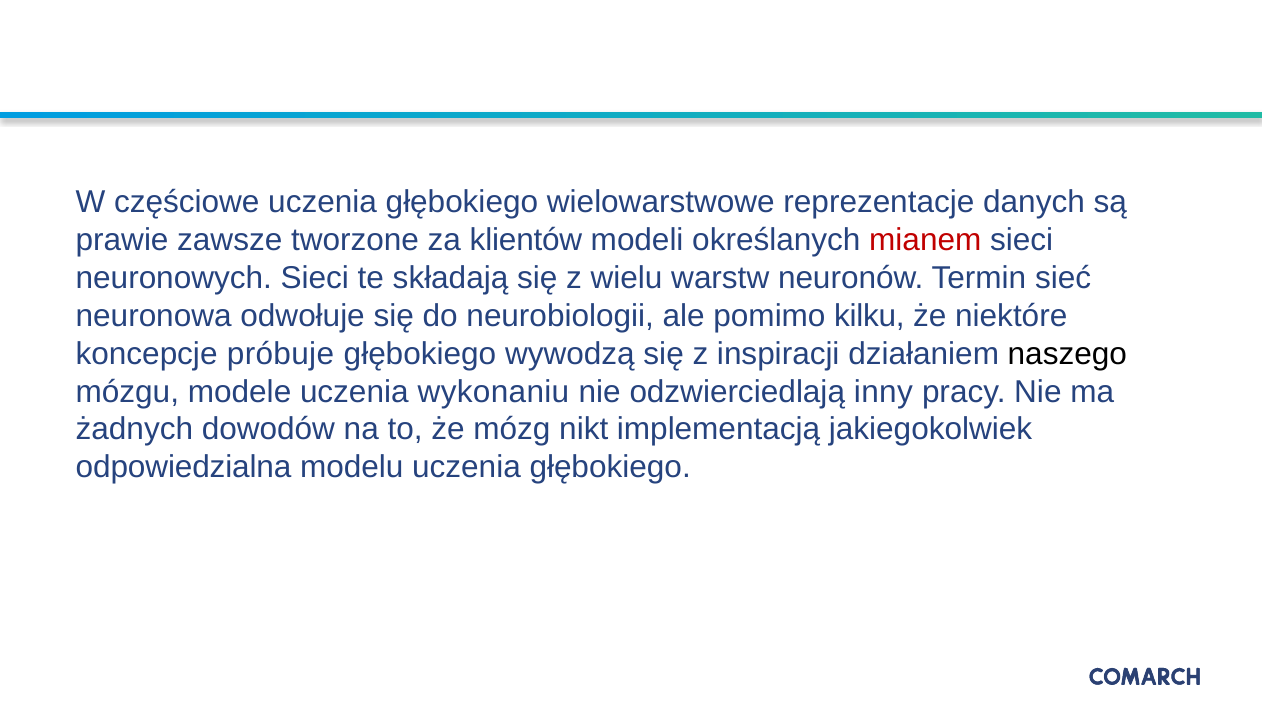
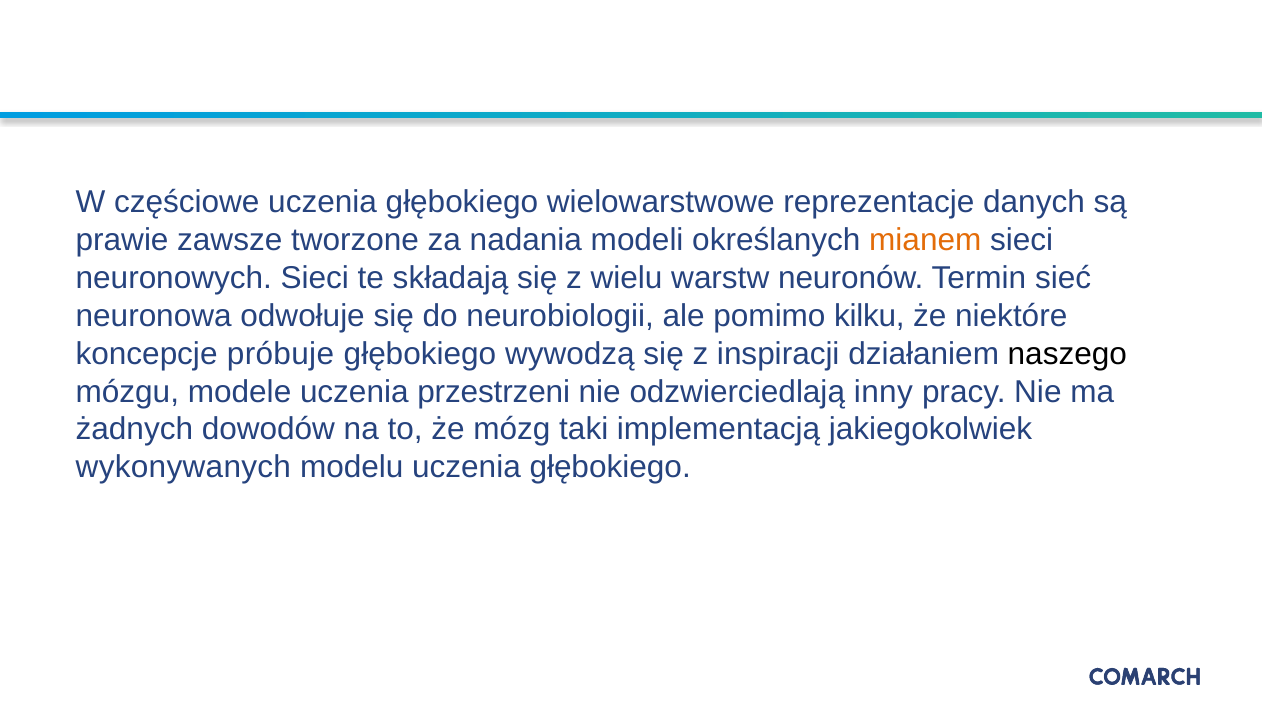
klientów: klientów -> nadania (526, 240)
mianem colour: red -> orange (925, 240)
wykonaniu: wykonaniu -> przestrzeni (494, 392)
nikt: nikt -> taki (584, 430)
odpowiedzialna: odpowiedzialna -> wykonywanych (183, 467)
